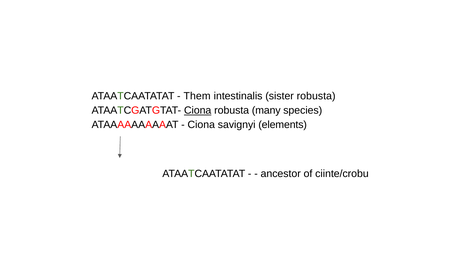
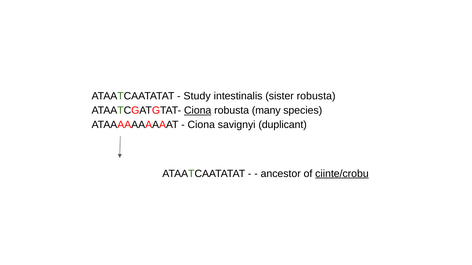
Them: Them -> Study (197, 96)
elements: elements -> duplicant (283, 125)
ciinte/crobu underline: none -> present (342, 174)
